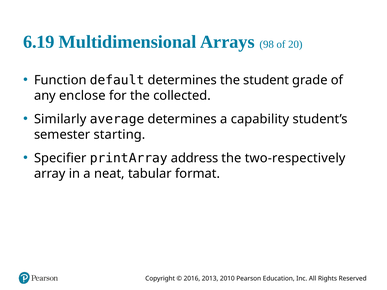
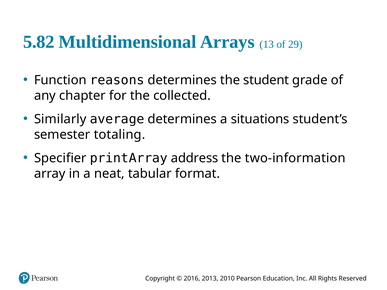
6.19: 6.19 -> 5.82 (39, 42)
98: 98 -> 13 (267, 44)
20: 20 -> 29 (295, 44)
default: default -> reasons (117, 80)
enclose: enclose -> chapter (82, 96)
capability: capability -> situations (260, 119)
starting: starting -> totaling (120, 135)
two-respectively: two-respectively -> two-information (295, 158)
